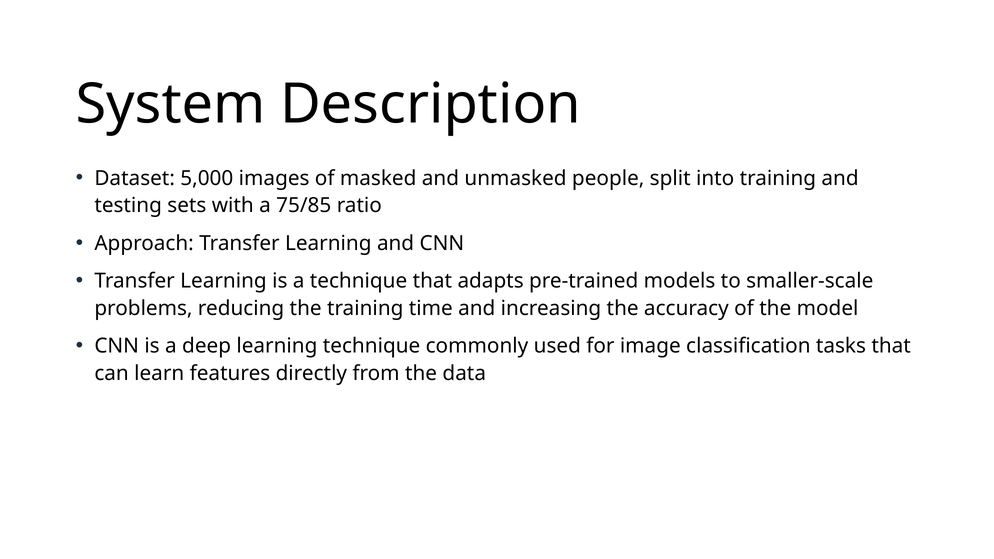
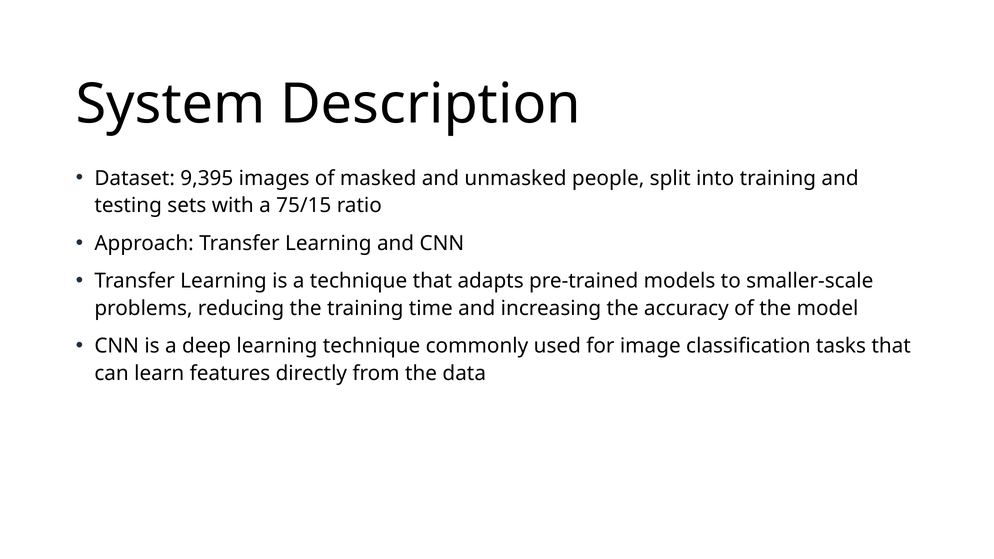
5,000: 5,000 -> 9,395 (207, 178)
75/85: 75/85 -> 75/15 (304, 206)
